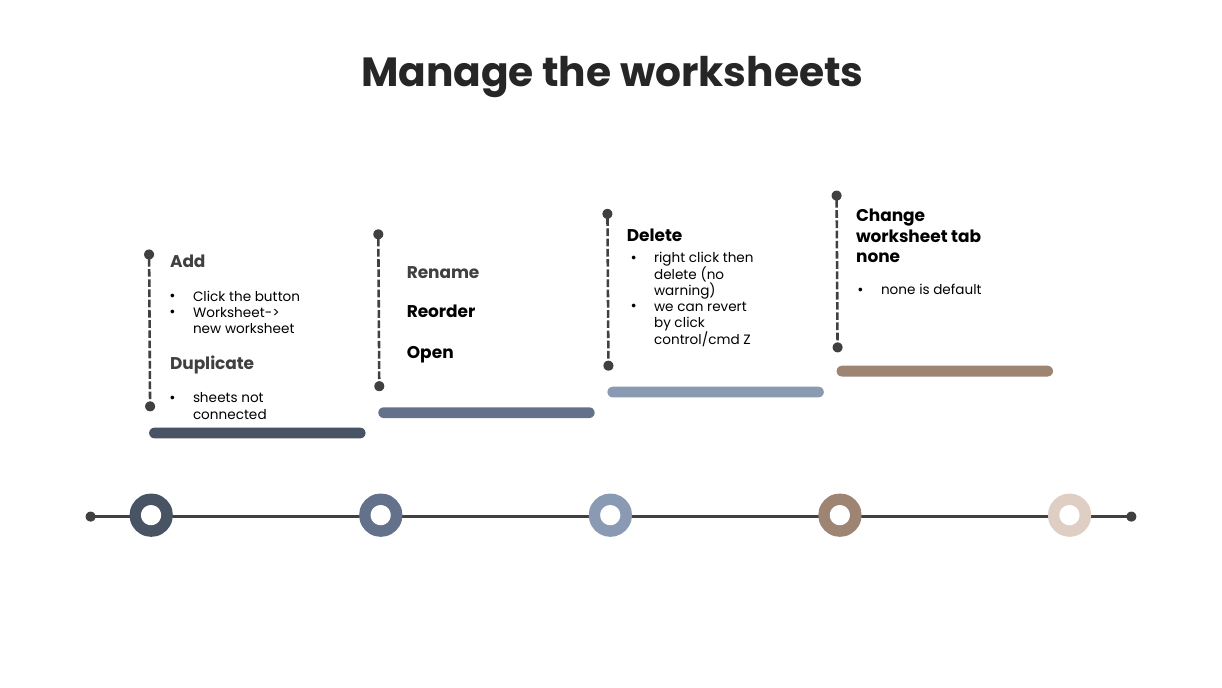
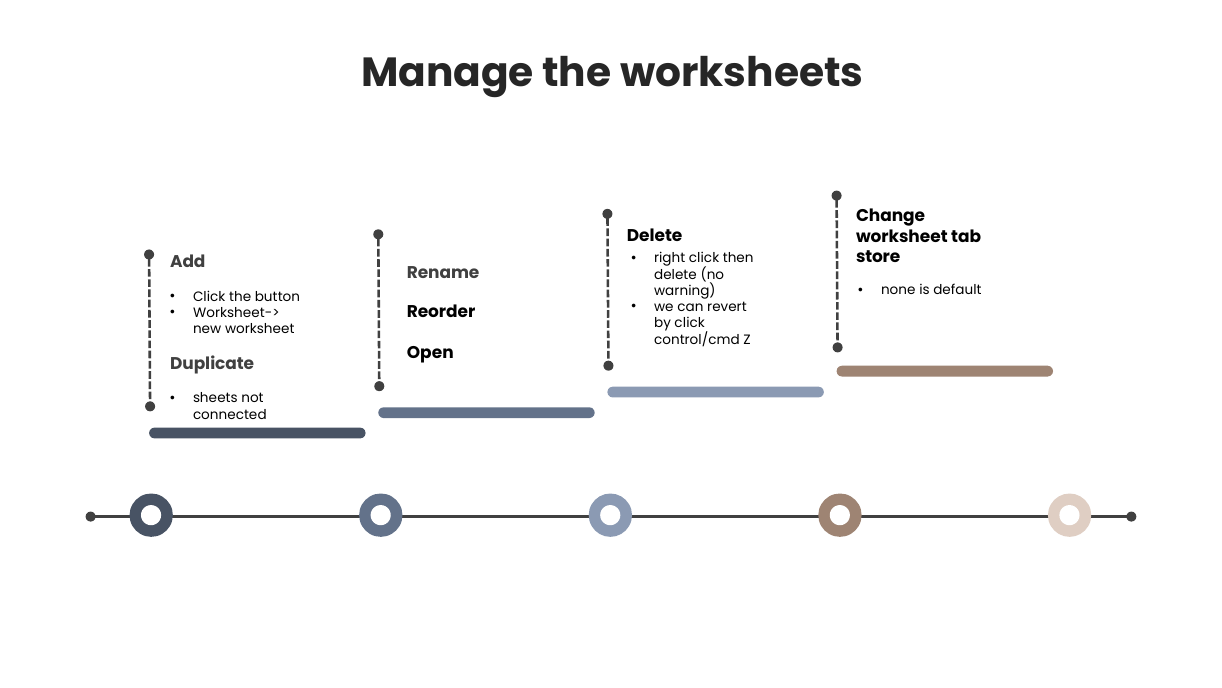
none: none -> store (878, 257)
